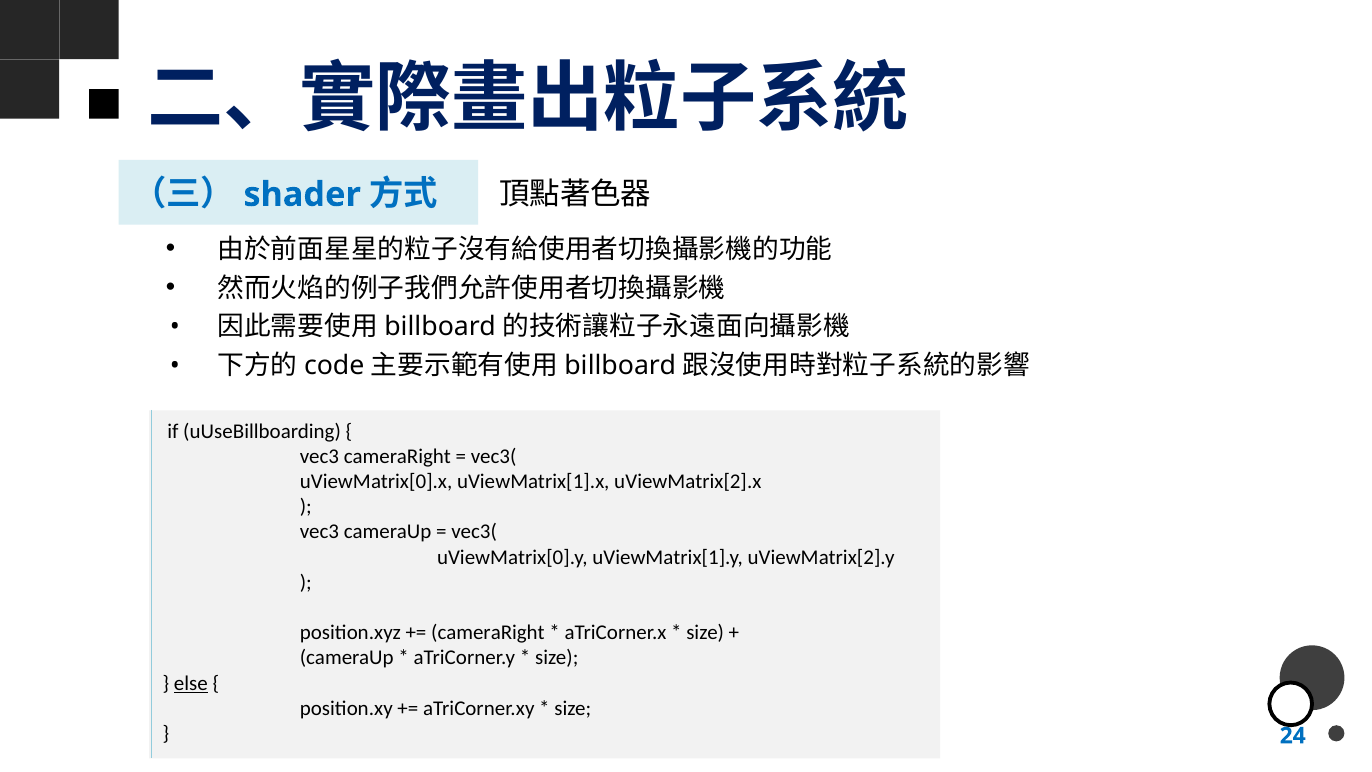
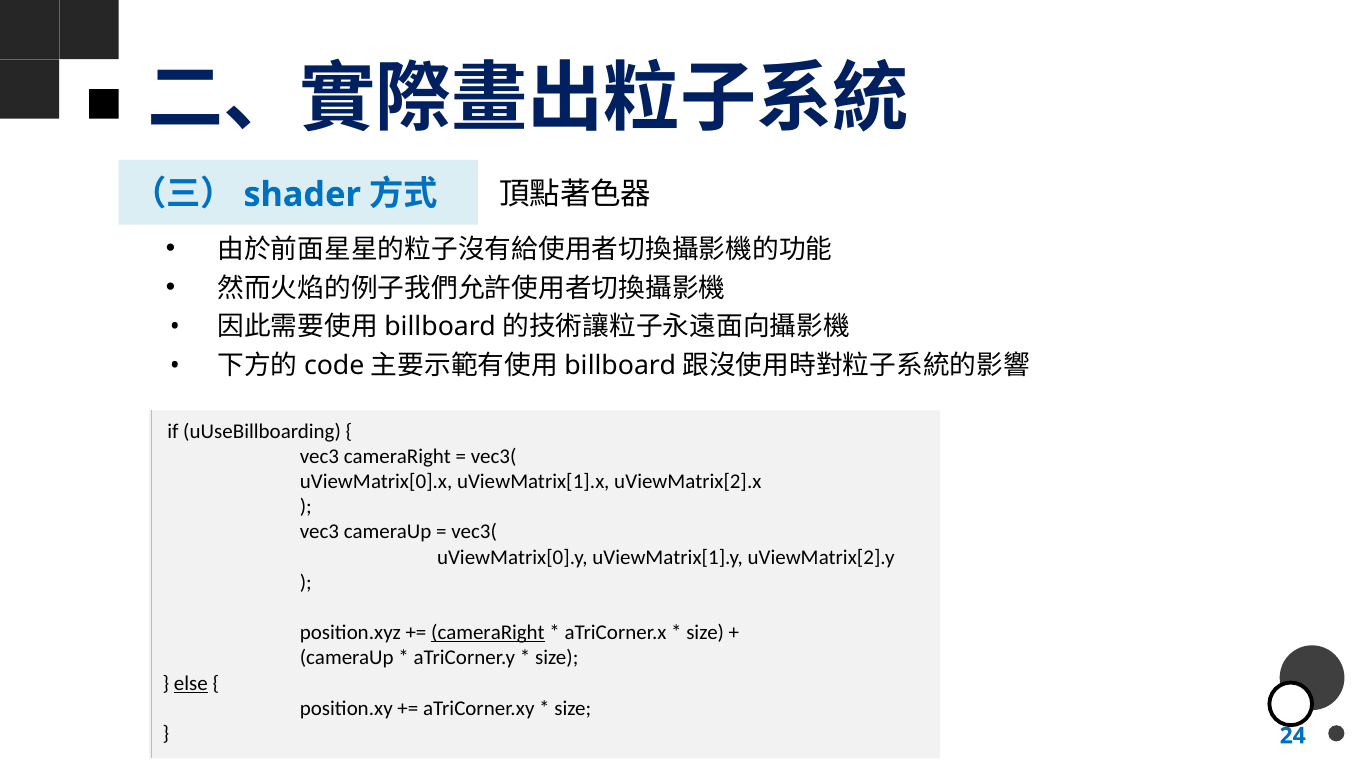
cameraRight underline: none -> present (488, 633)
